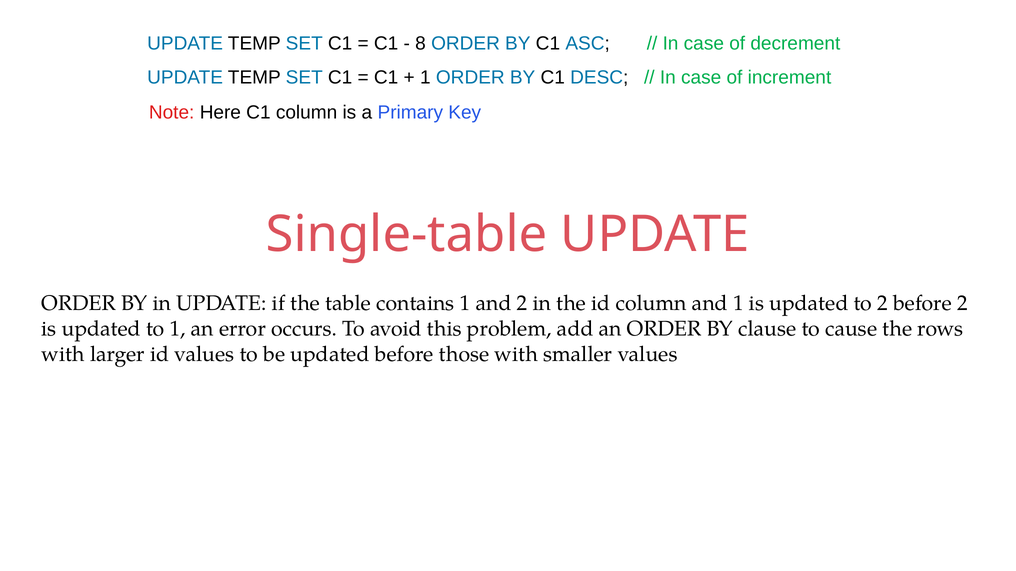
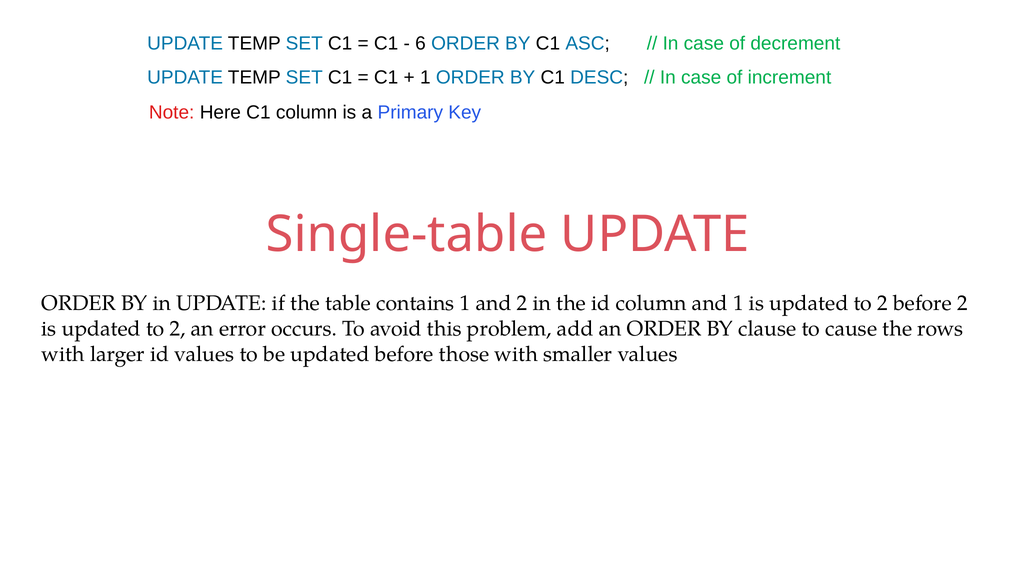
8: 8 -> 6 (420, 43)
1: 1 -> 2 (178, 329)
